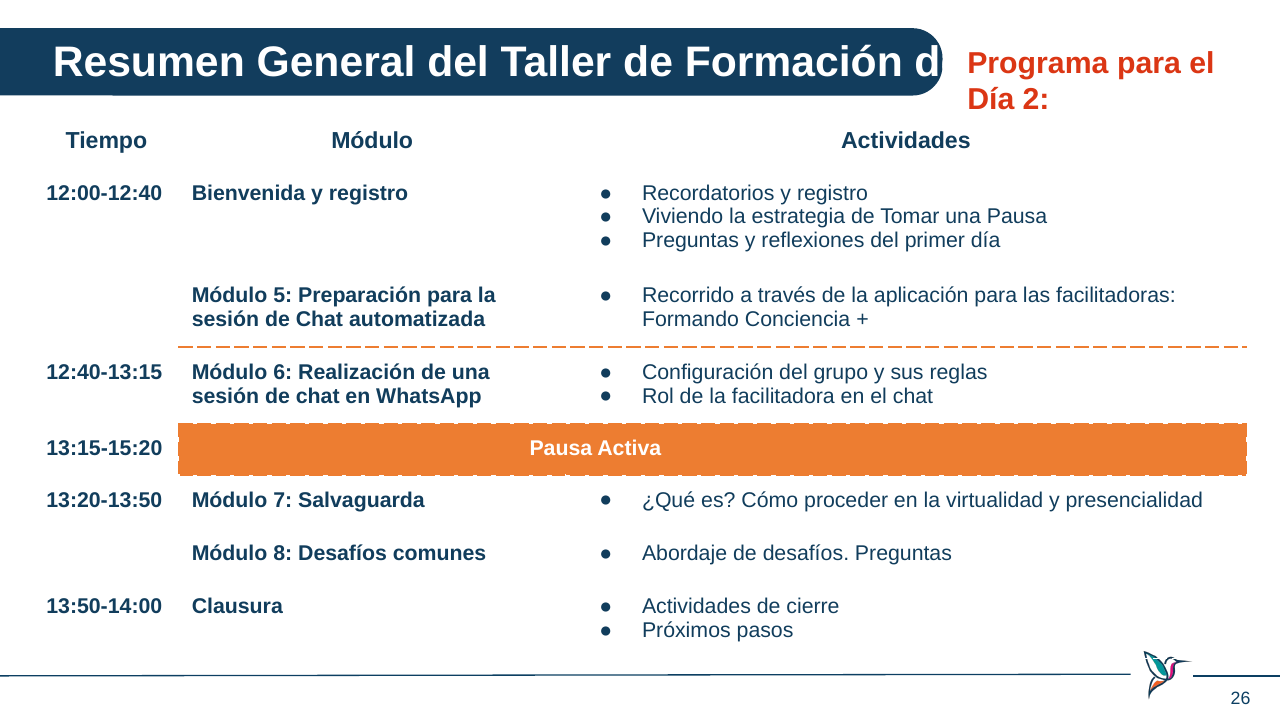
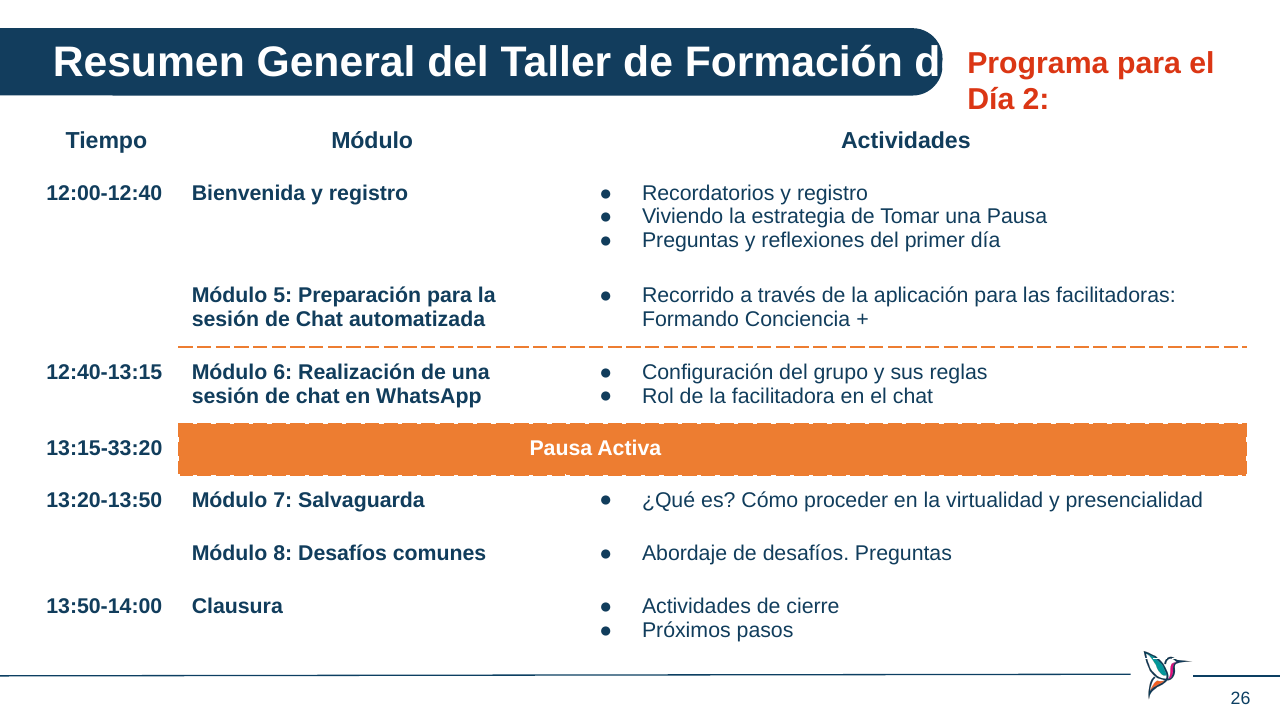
13:15-15:20: 13:15-15:20 -> 13:15-33:20 (104, 449)
